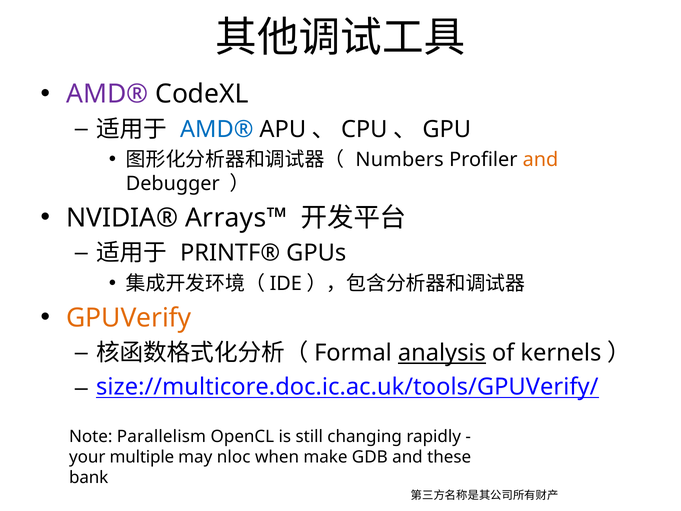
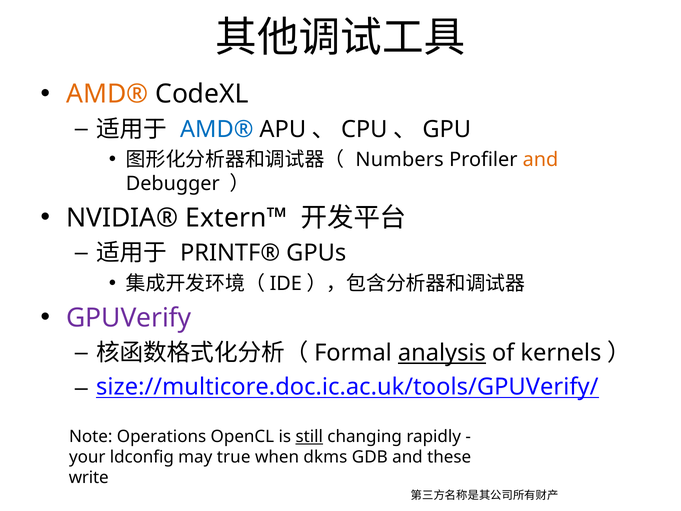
AMD® colour: purple -> orange (107, 94)
Arrays™: Arrays™ -> Extern™ (236, 218)
GPUVerify colour: orange -> purple (129, 318)
Parallelism: Parallelism -> Operations (162, 436)
still underline: none -> present (309, 436)
multiple: multiple -> ldconfig (142, 457)
nloc: nloc -> true (234, 457)
make: make -> dkms (325, 457)
bank: bank -> write (89, 477)
